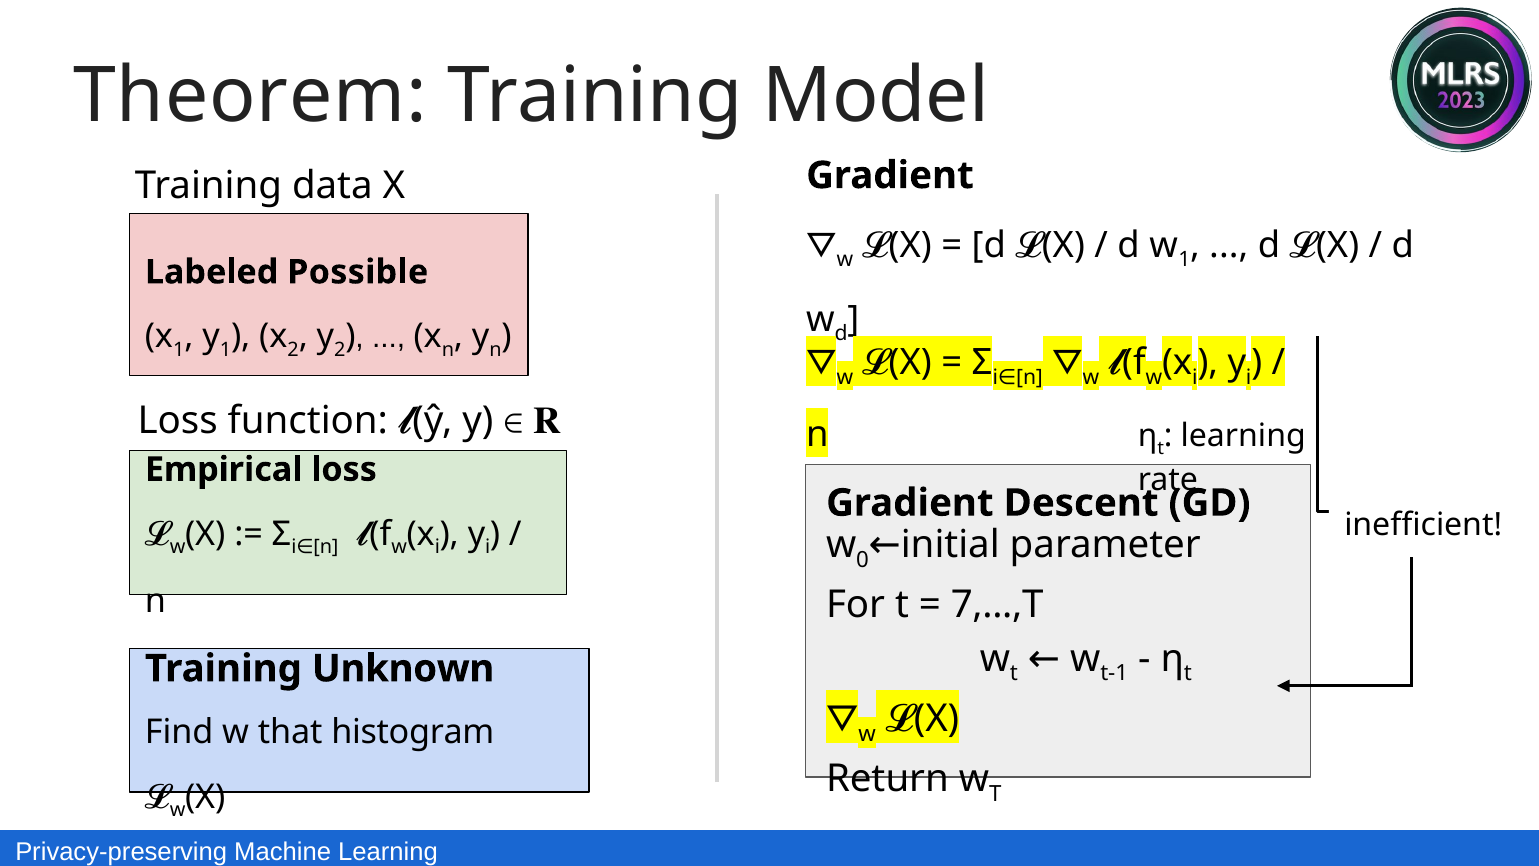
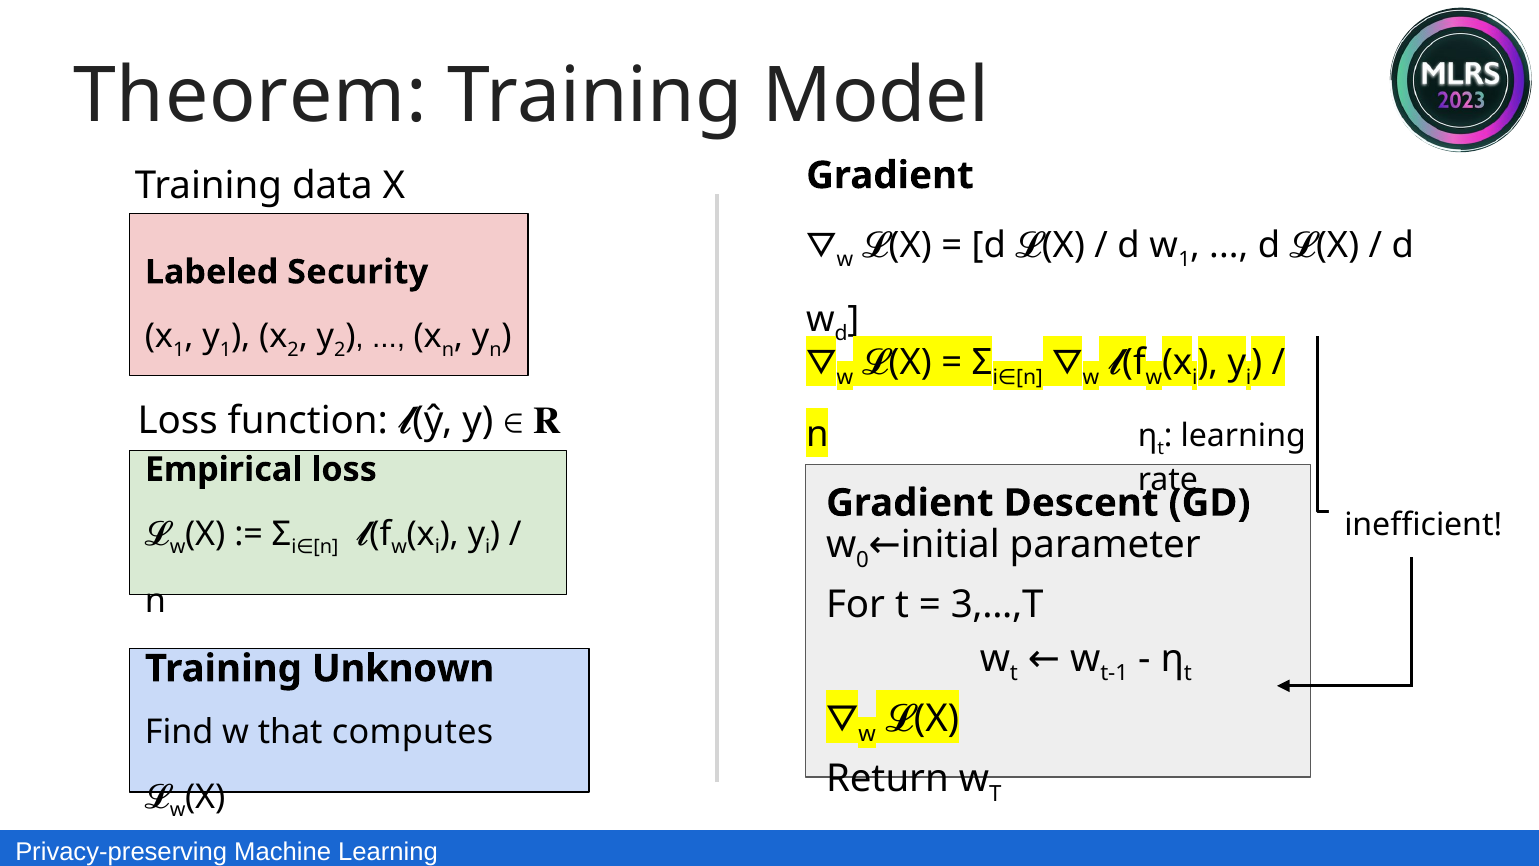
Possible: Possible -> Security (358, 272)
7,...,T: 7,...,T -> 3,...,T (997, 604)
histogram: histogram -> computes (413, 732)
